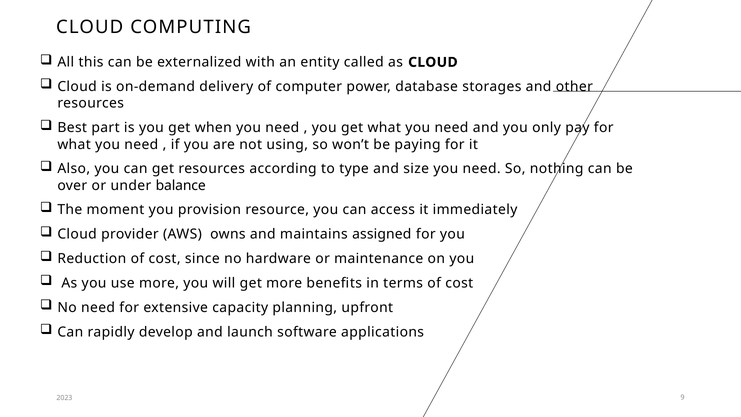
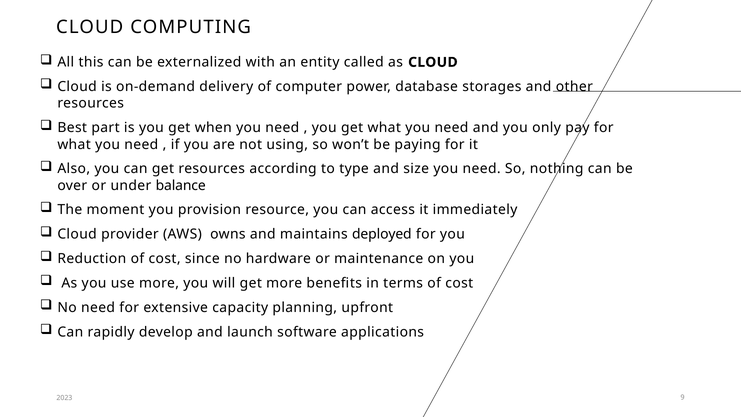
assigned: assigned -> deployed (382, 234)
